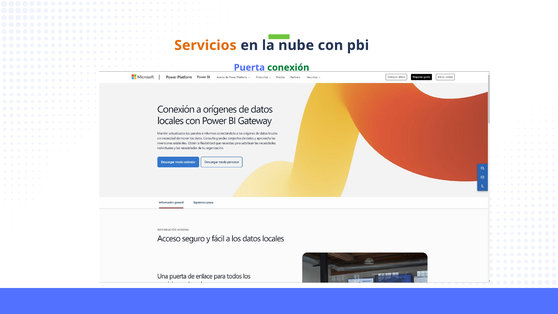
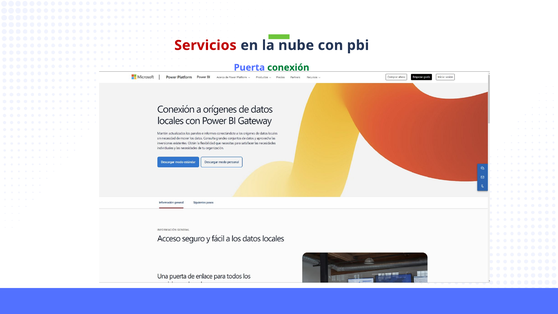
Servicios colour: orange -> red (205, 45)
